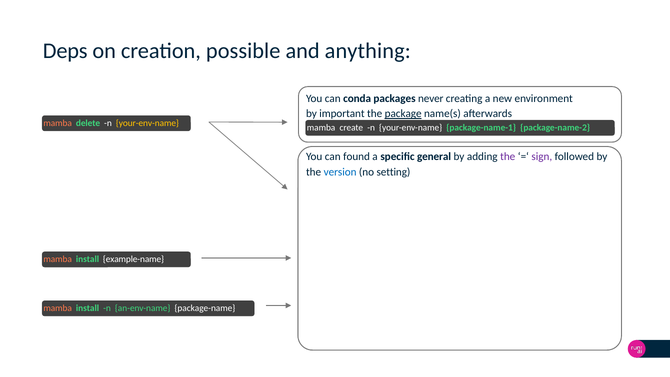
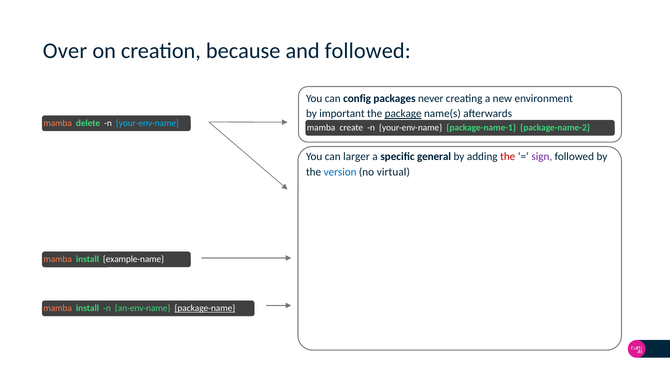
Deps: Deps -> Over (65, 51)
possible: possible -> because (243, 51)
and anything: anything -> followed (368, 51)
conda: conda -> config (357, 98)
your-env-name colour: yellow -> light blue (147, 123)
found: found -> larger (357, 157)
the colour: purple -> red (508, 157)
setting: setting -> virtual (393, 172)
package-name underline: none -> present (205, 308)
